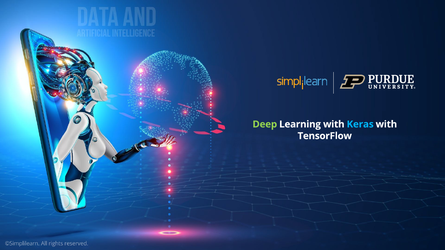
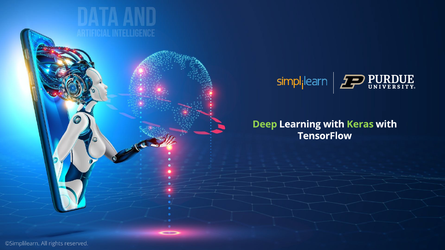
Keras colour: light blue -> light green (360, 124)
